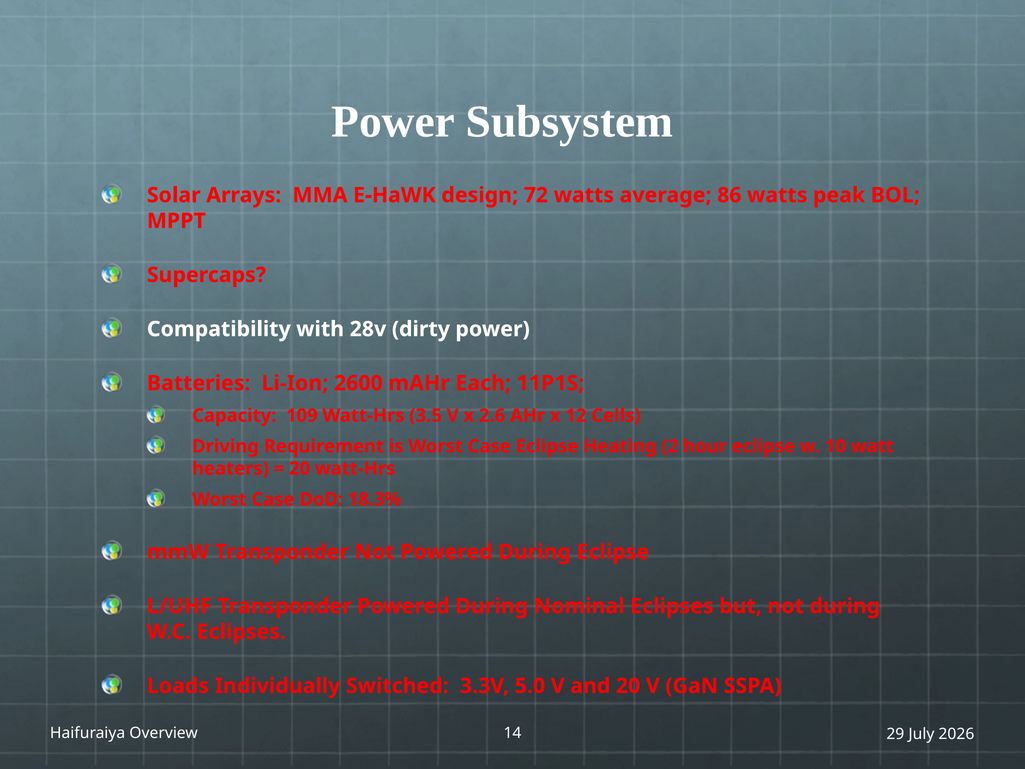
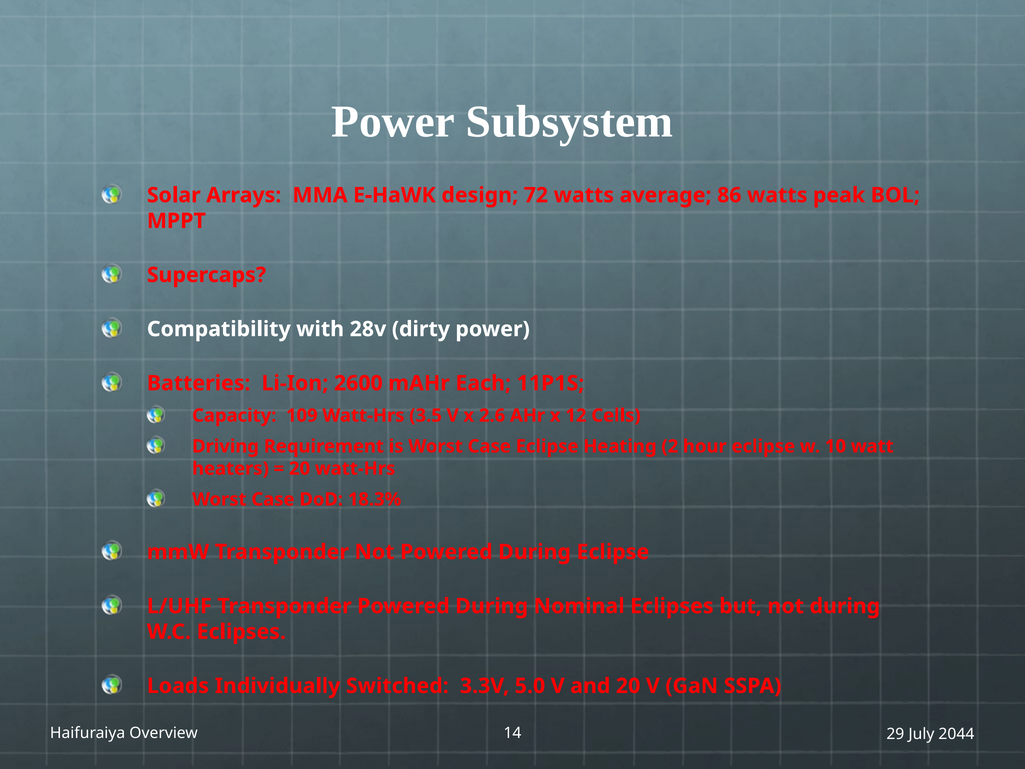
2026: 2026 -> 2044 (956, 734)
